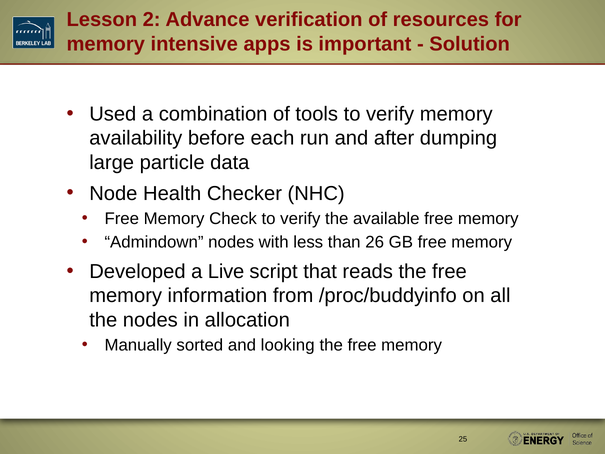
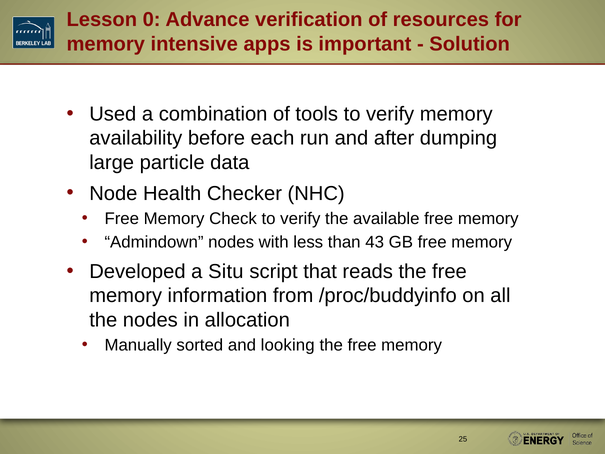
2: 2 -> 0 (152, 20)
26: 26 -> 43 (375, 242)
Live: Live -> Situ (226, 271)
